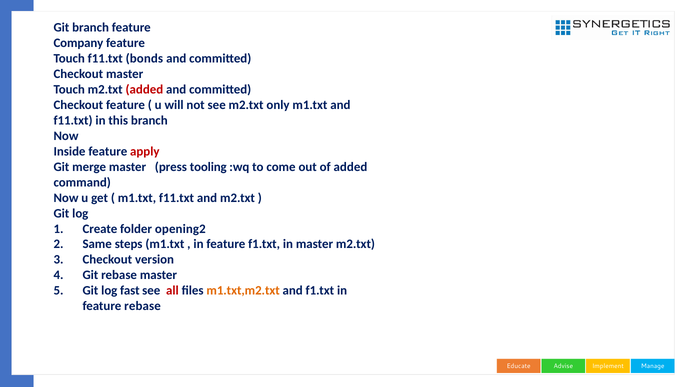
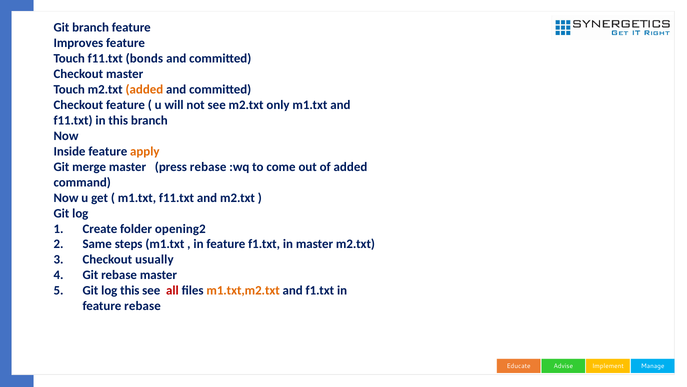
Company: Company -> Improves (78, 43)
added colour: red -> orange (144, 89)
apply colour: red -> orange (145, 151)
press tooling: tooling -> rebase (208, 167)
version: version -> usually (154, 259)
log fast: fast -> this (130, 290)
